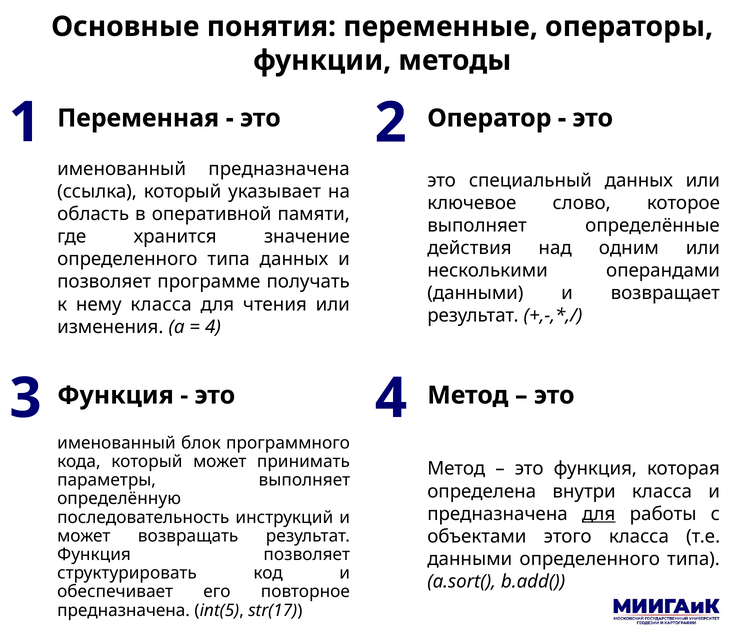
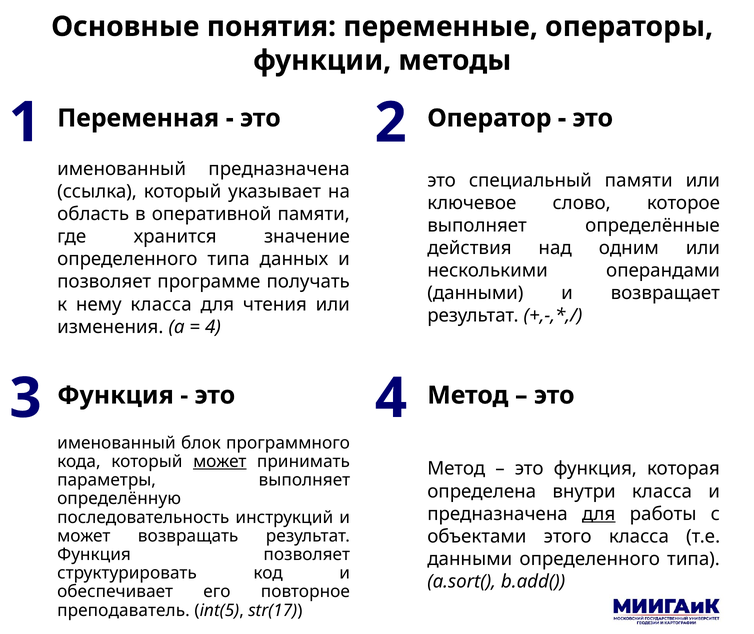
специальный данных: данных -> памяти (639, 180)
может underline: none -> present (220, 461)
предназначена: предназначена -> преподаватель (124, 610)
